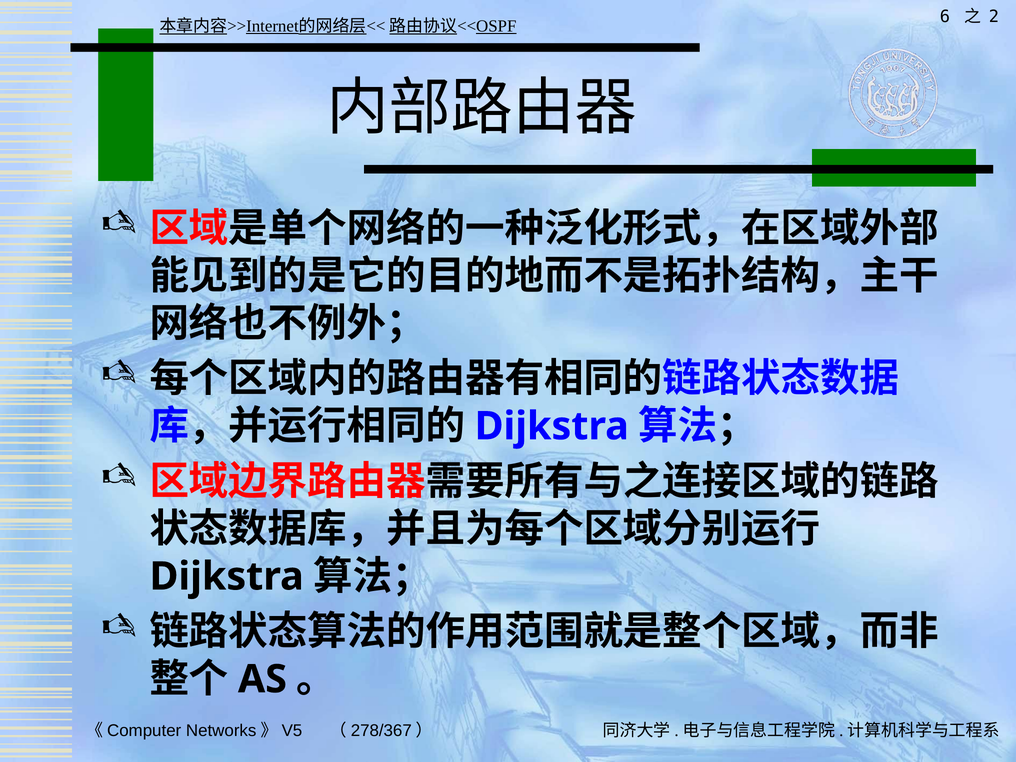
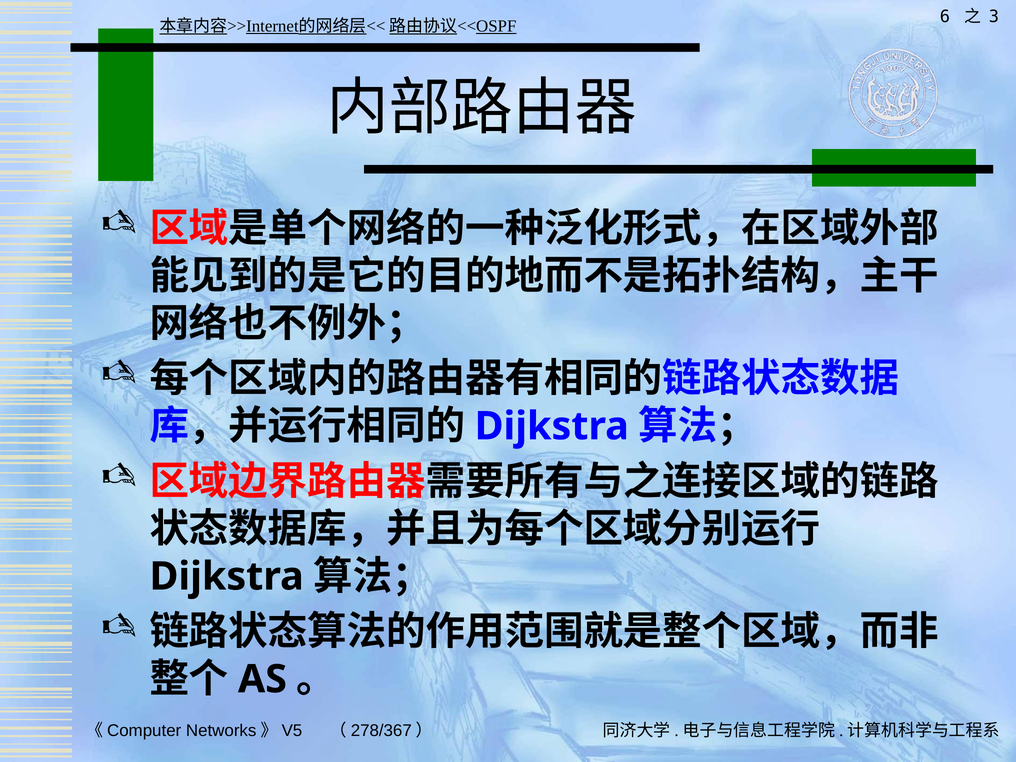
2: 2 -> 3 (994, 16)
